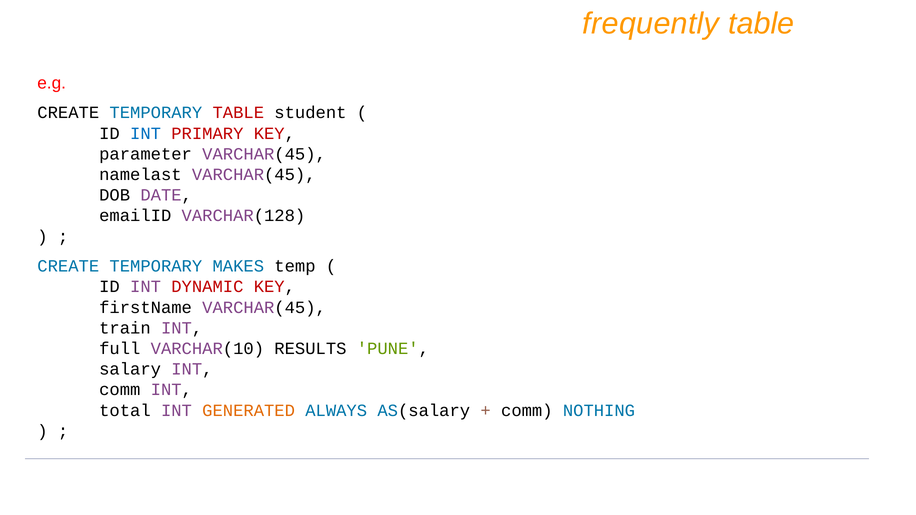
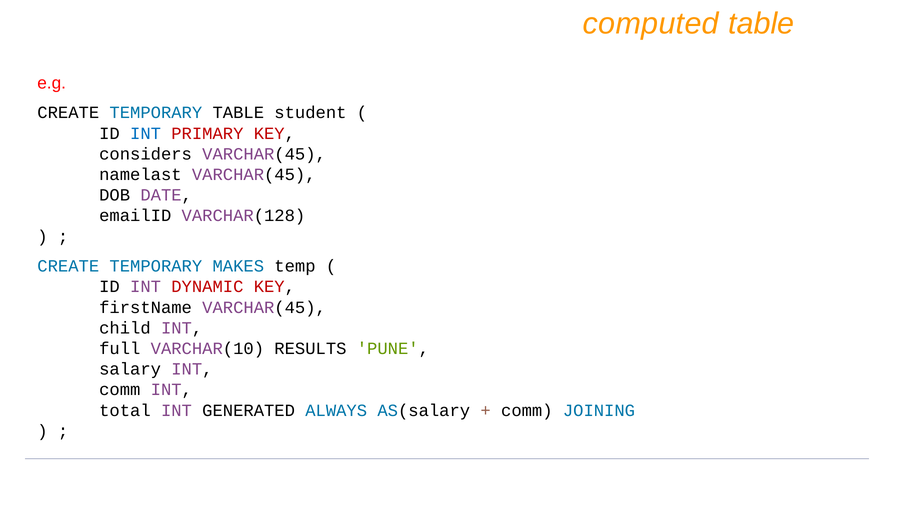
frequently: frequently -> computed (651, 24)
TABLE colour: red -> black (238, 113)
parameter: parameter -> considers (146, 154)
train: train -> child (125, 328)
GENERATED colour: orange -> black (249, 411)
NOTHING: NOTHING -> JOINING (599, 411)
